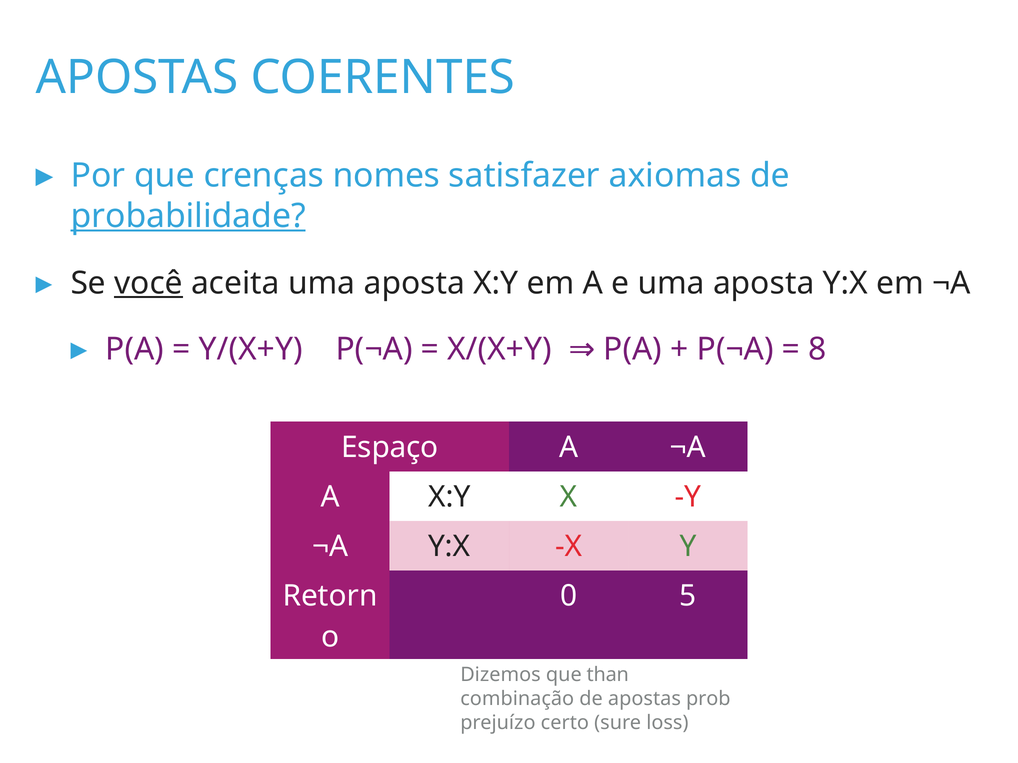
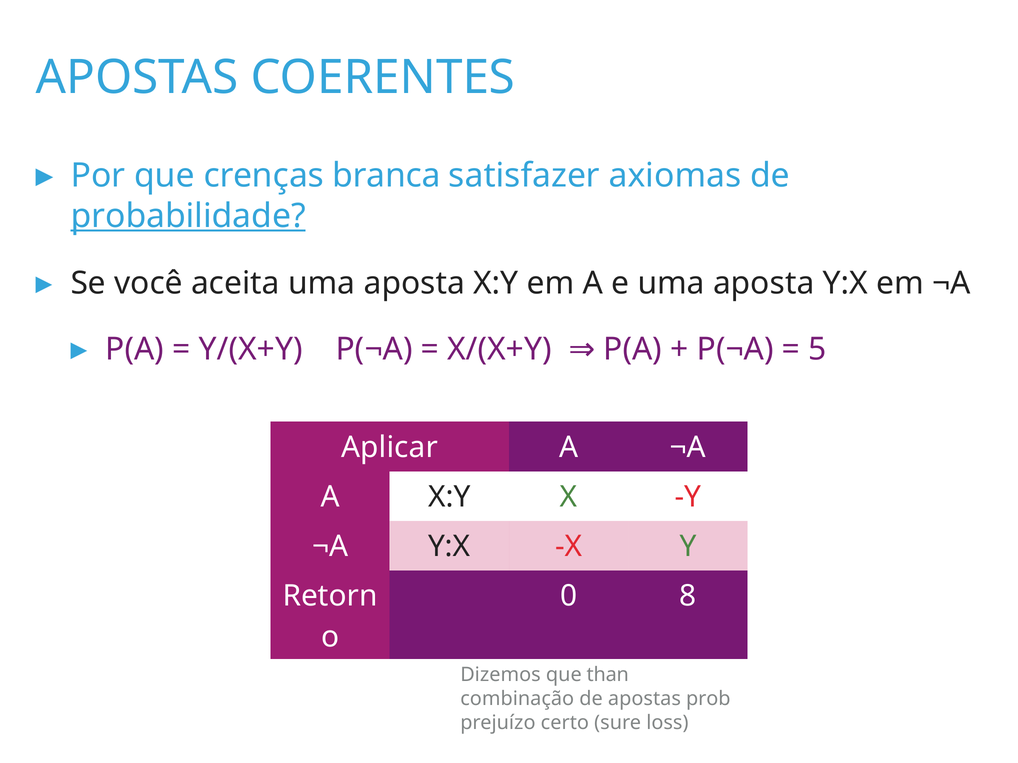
nomes: nomes -> branca (386, 176)
você underline: present -> none (149, 283)
8: 8 -> 5 (818, 349)
Espaço: Espaço -> Aplicar (390, 448)
5: 5 -> 8 (688, 597)
